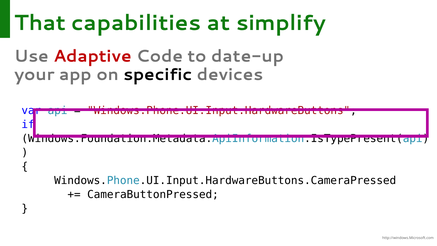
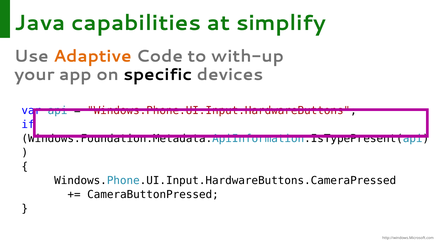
That: That -> Java (40, 23)
Adaptive colour: red -> orange (93, 56)
date-up: date-up -> with-up (248, 56)
